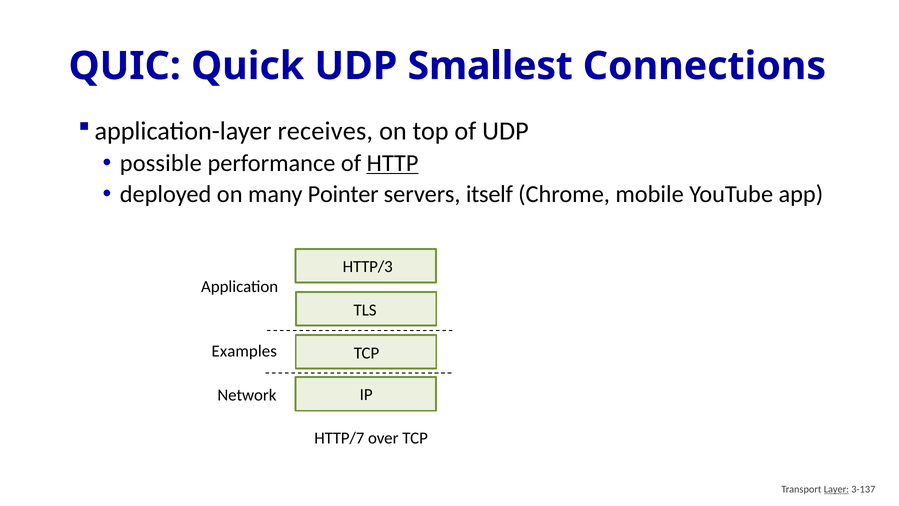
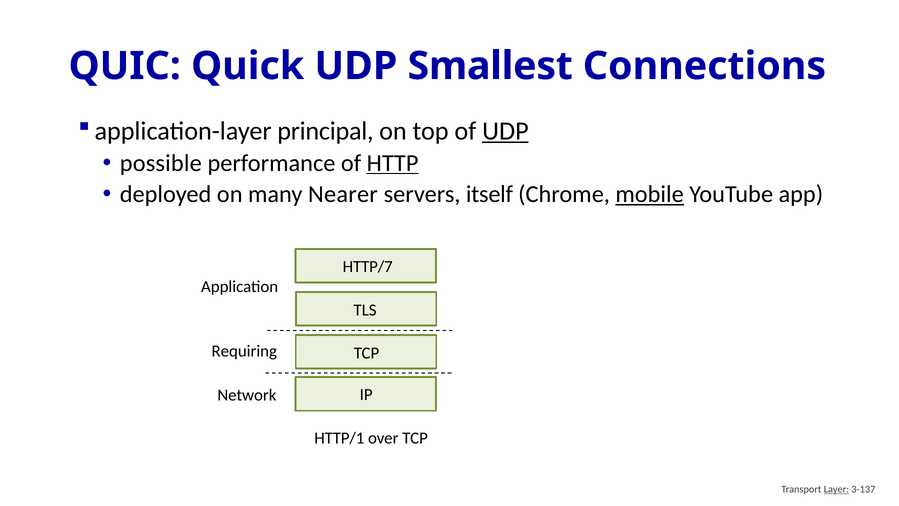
receives: receives -> principal (325, 131)
UDP underline: none -> present (505, 131)
Pointer: Pointer -> Nearer (343, 194)
mobile underline: none -> present (650, 194)
HTTP/3: HTTP/3 -> HTTP/7 (368, 267)
Examples: Examples -> Requiring (244, 351)
HTTP/7: HTTP/7 -> HTTP/1 (339, 438)
